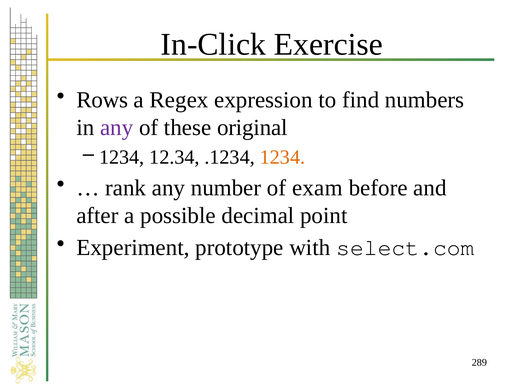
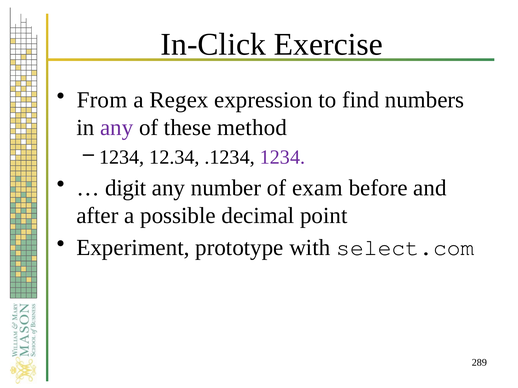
Rows: Rows -> From (102, 100)
original: original -> method (252, 128)
1234 colour: orange -> purple (282, 157)
rank: rank -> digit (126, 188)
